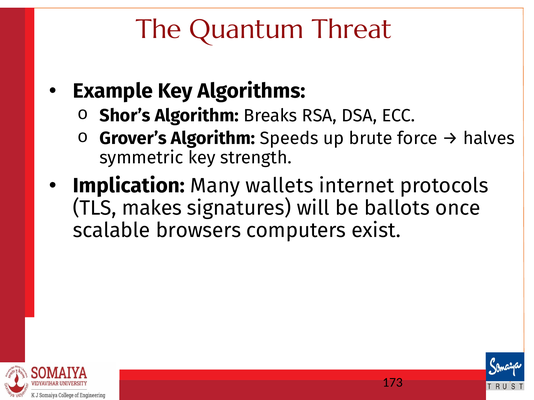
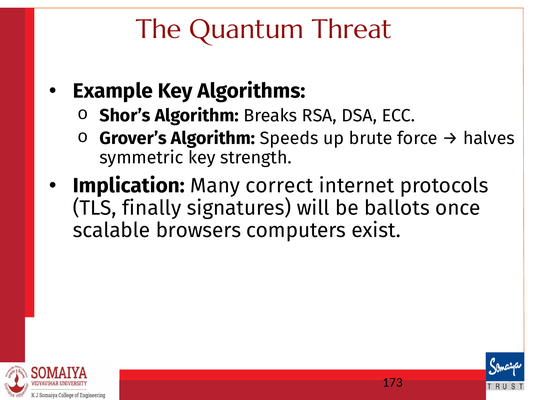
wallets: wallets -> correct (279, 186)
makes: makes -> finally (152, 208)
